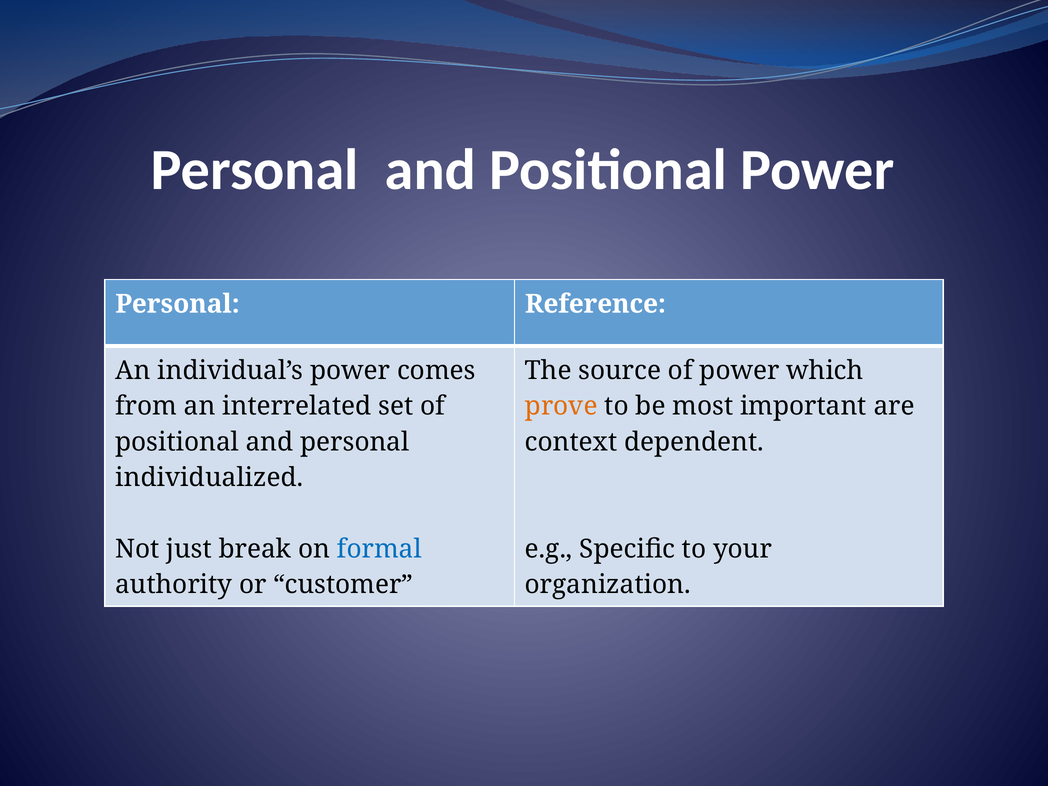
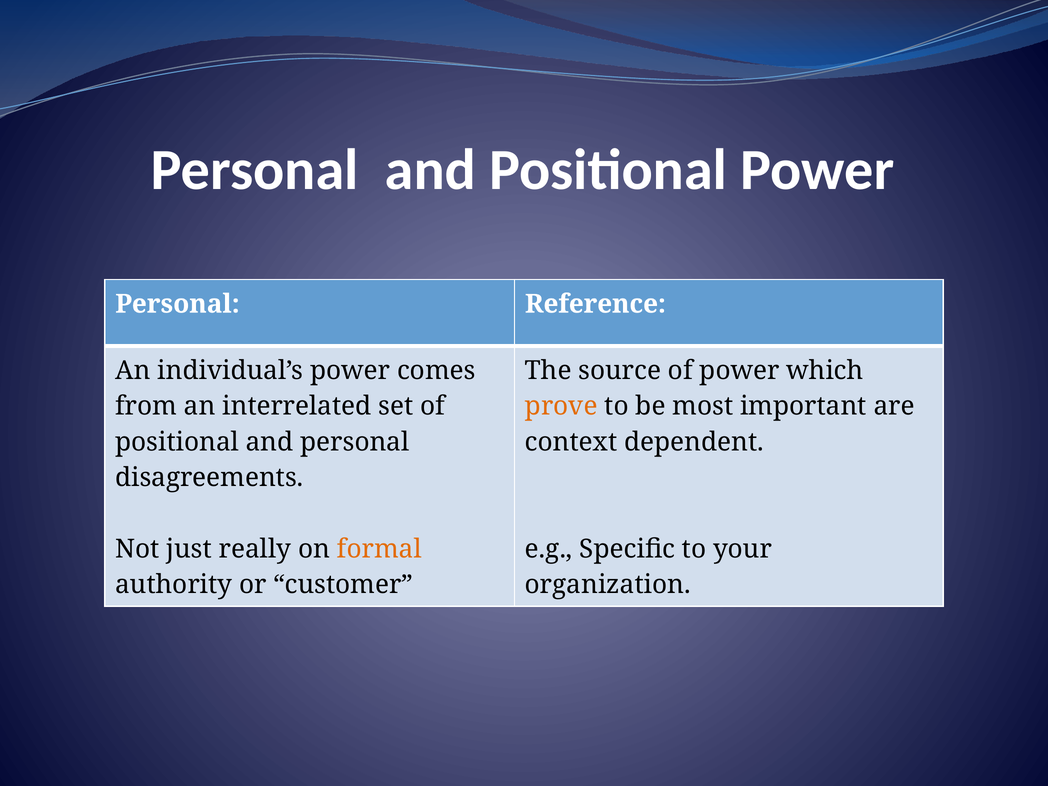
individualized: individualized -> disagreements (209, 478)
break: break -> really (255, 549)
formal colour: blue -> orange (379, 549)
